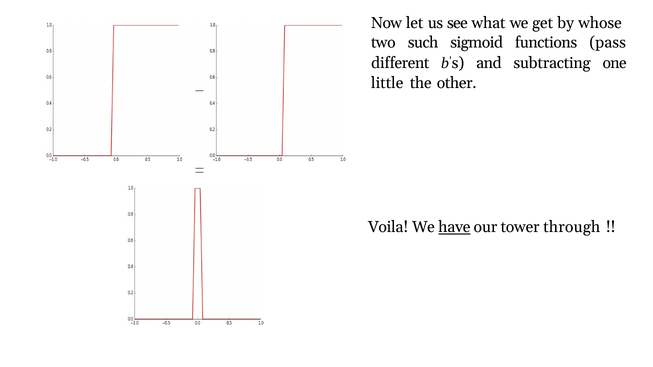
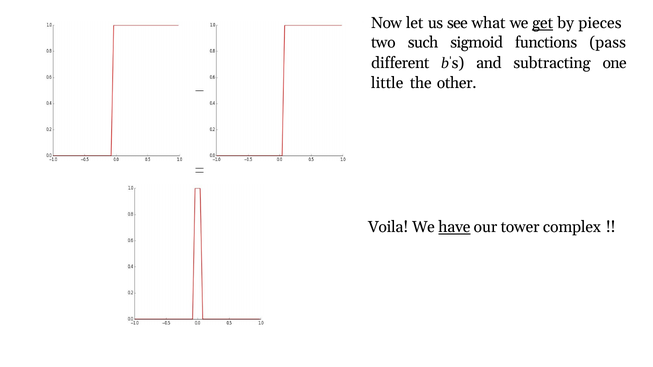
get underline: none -> present (543, 23)
whose: whose -> pieces (600, 23)
through: through -> complex (572, 227)
